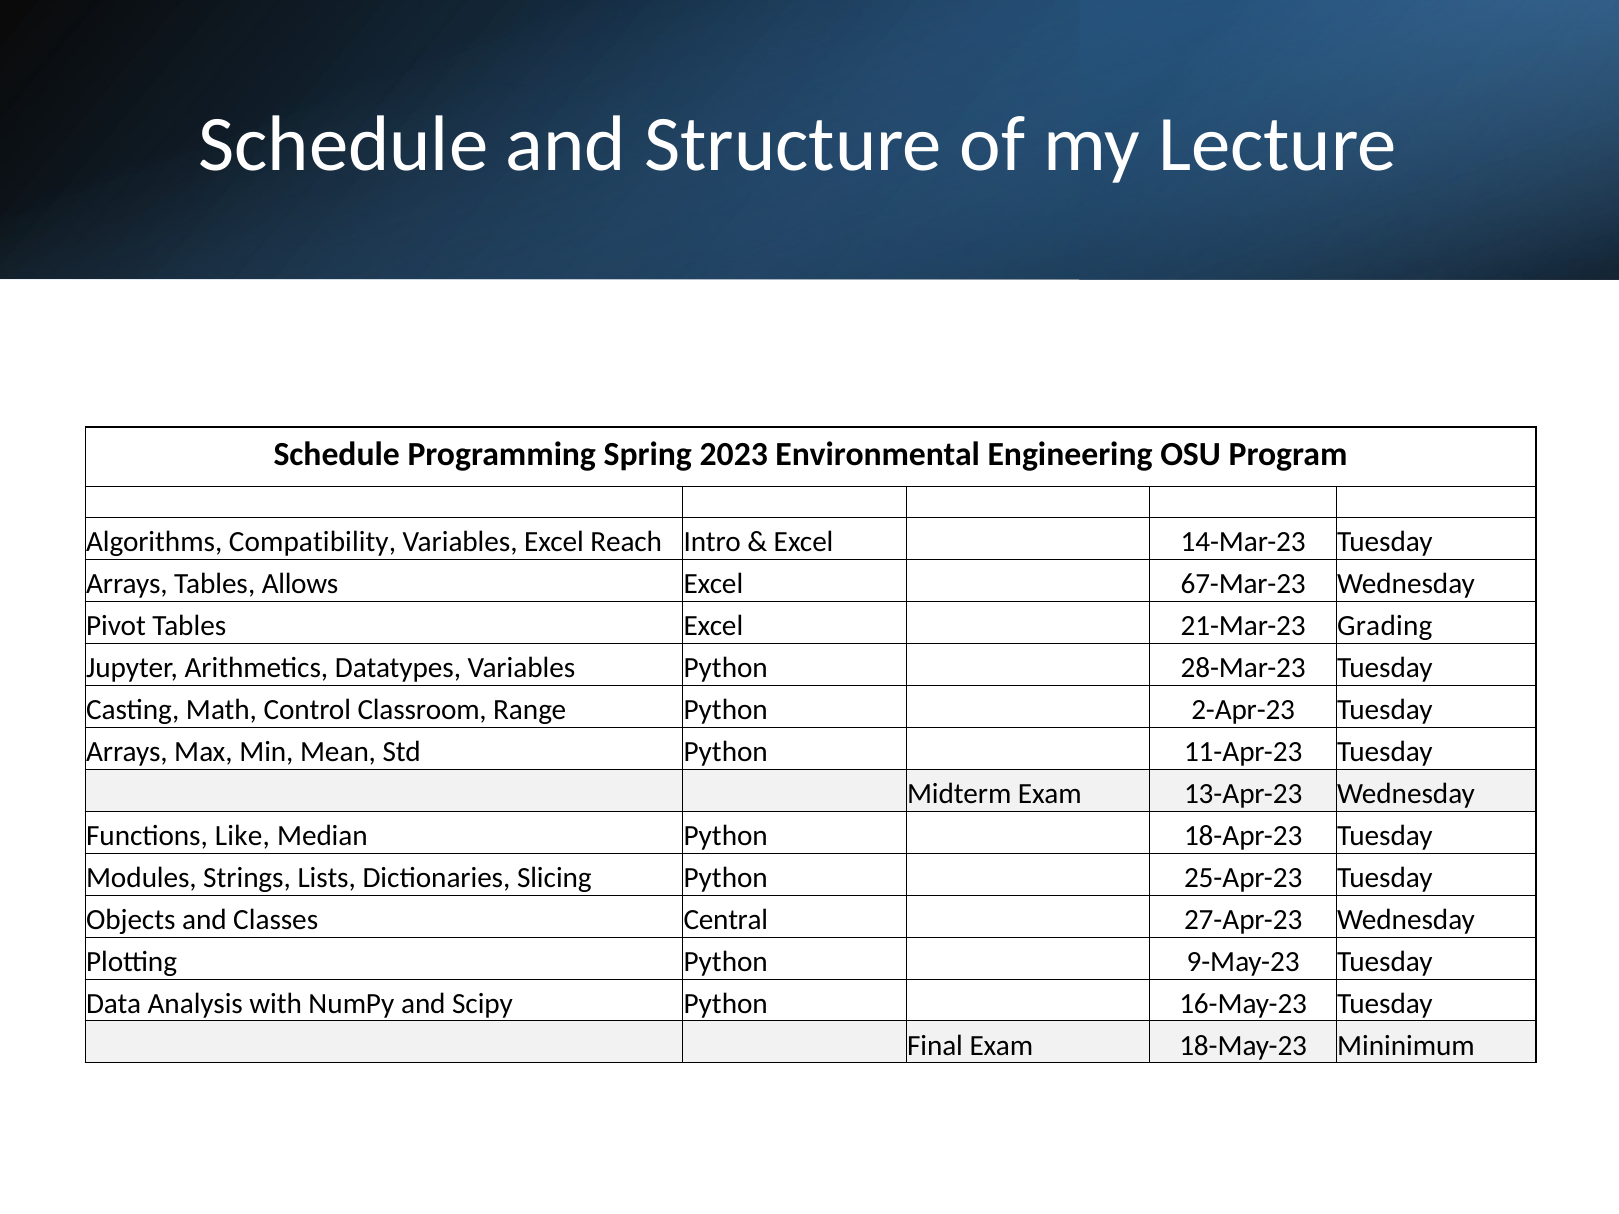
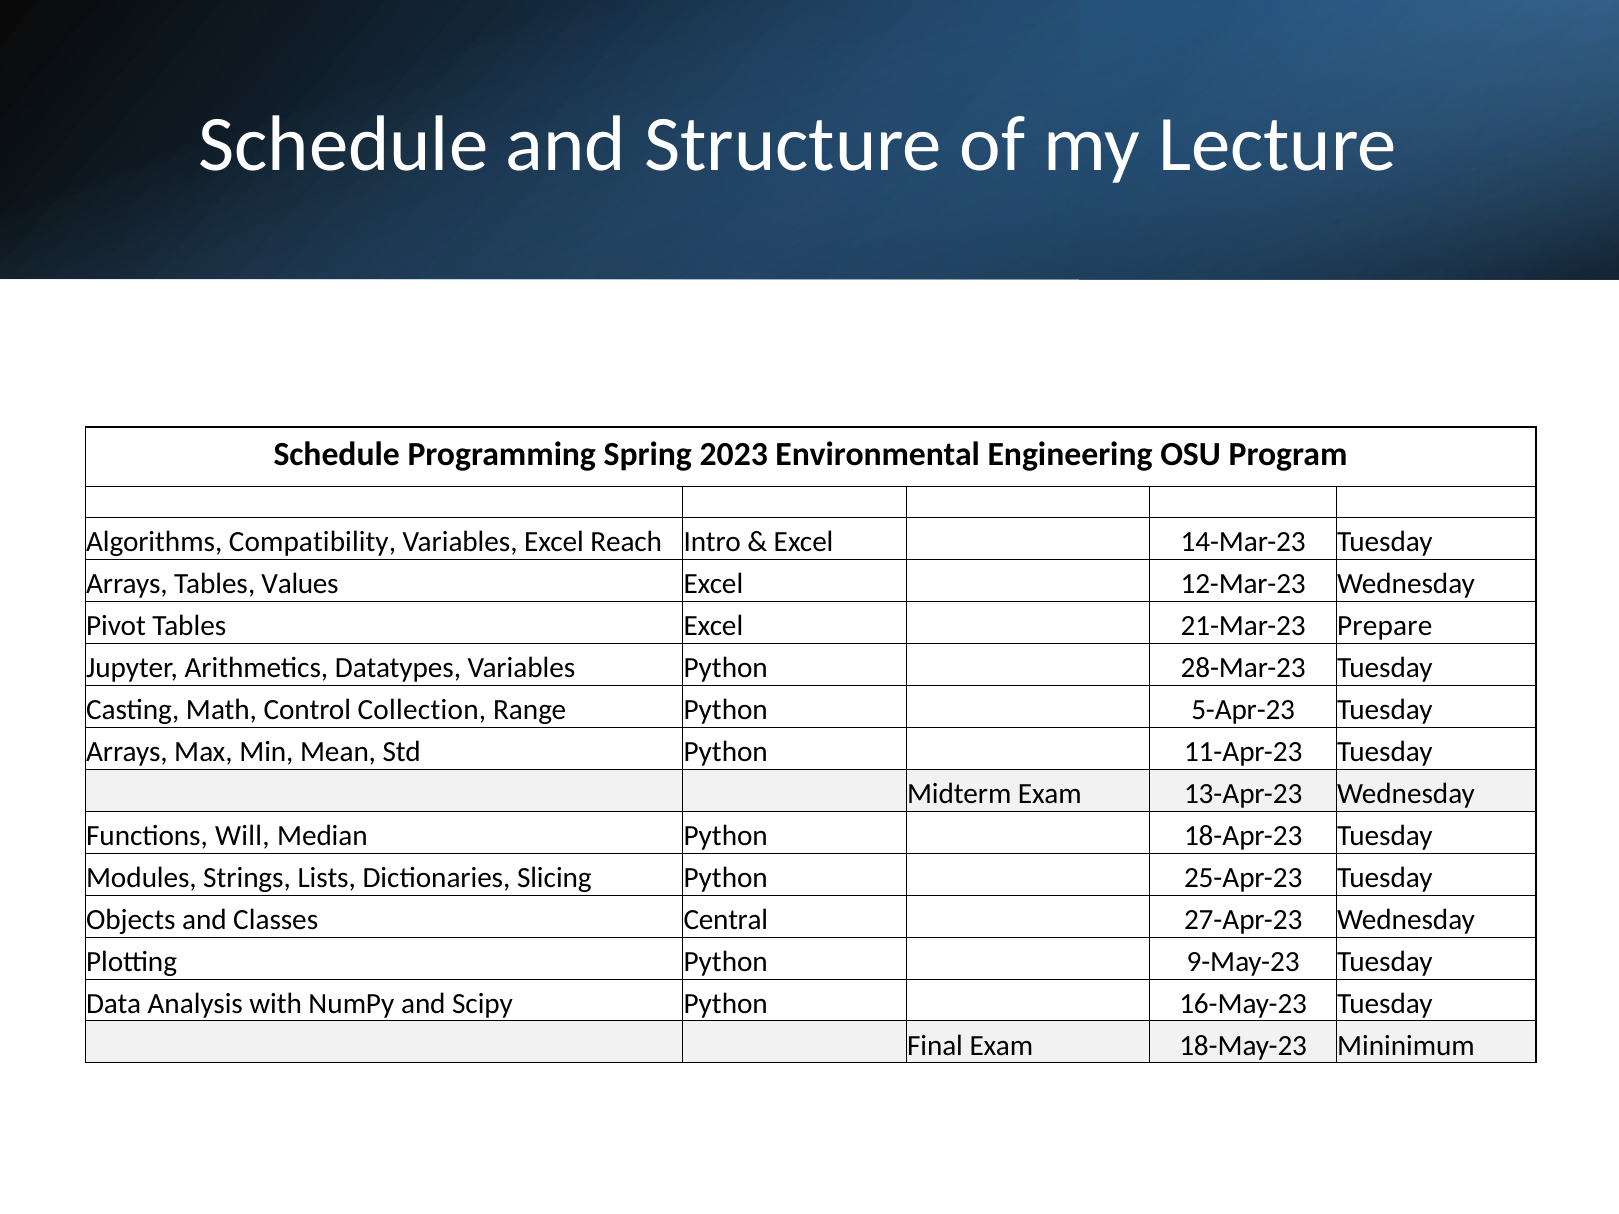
Allows: Allows -> Values (300, 584)
67-Mar-23: 67-Mar-23 -> 12-Mar-23 (1243, 584)
Grading: Grading -> Prepare (1385, 626)
Classroom: Classroom -> Collection (422, 710)
2-Apr-23: 2-Apr-23 -> 5-Apr-23 (1243, 710)
Like: Like -> Will (242, 836)
